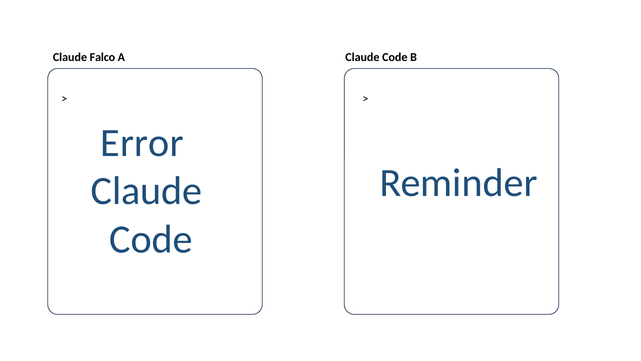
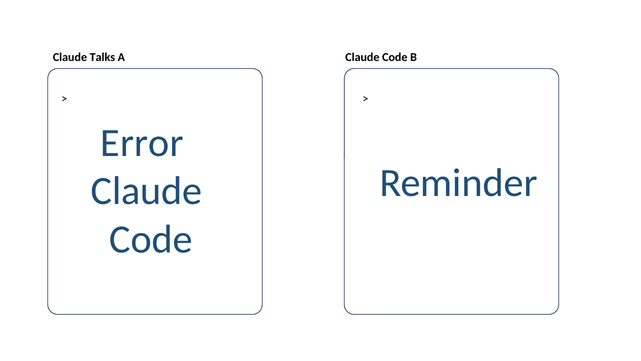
Falco: Falco -> Talks (102, 57)
